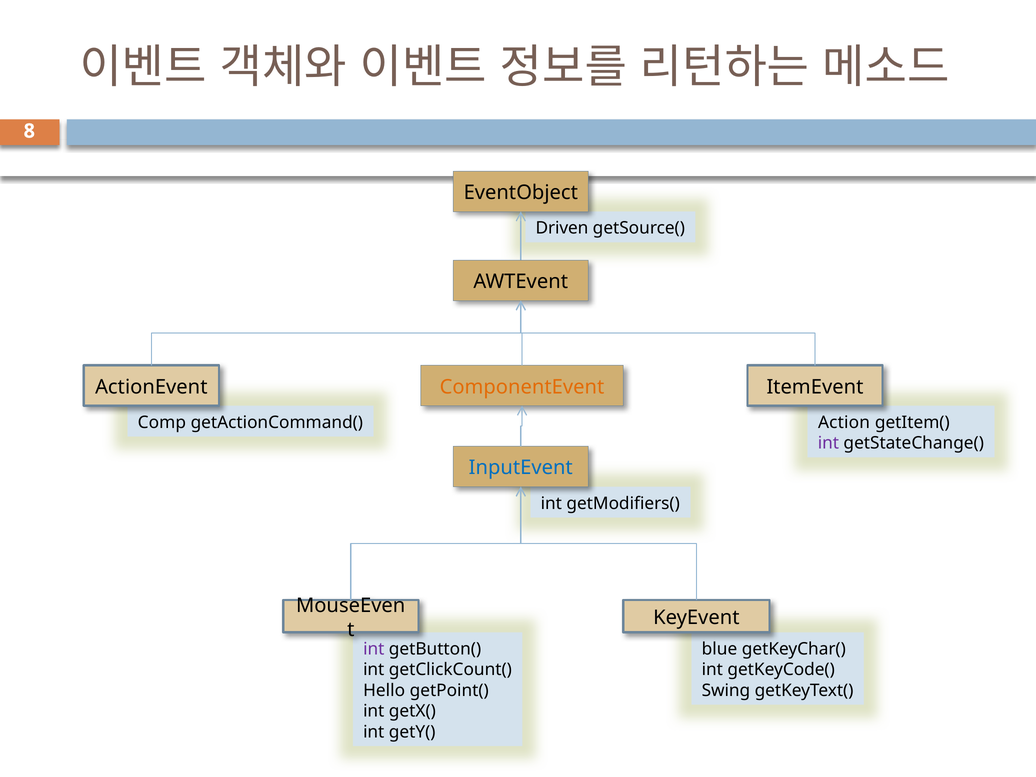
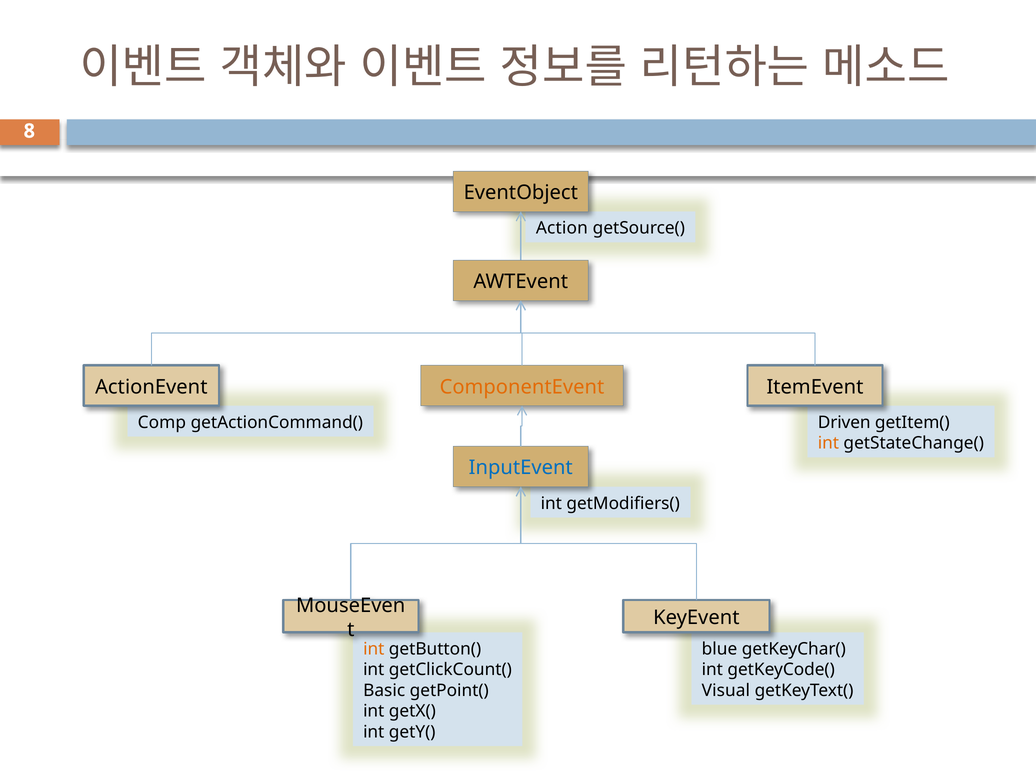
Driven: Driven -> Action (562, 228)
Action: Action -> Driven (844, 422)
int colour: purple -> orange (828, 443)
int colour: purple -> orange (374, 649)
Hello: Hello -> Basic (384, 690)
Swing: Swing -> Visual (726, 690)
